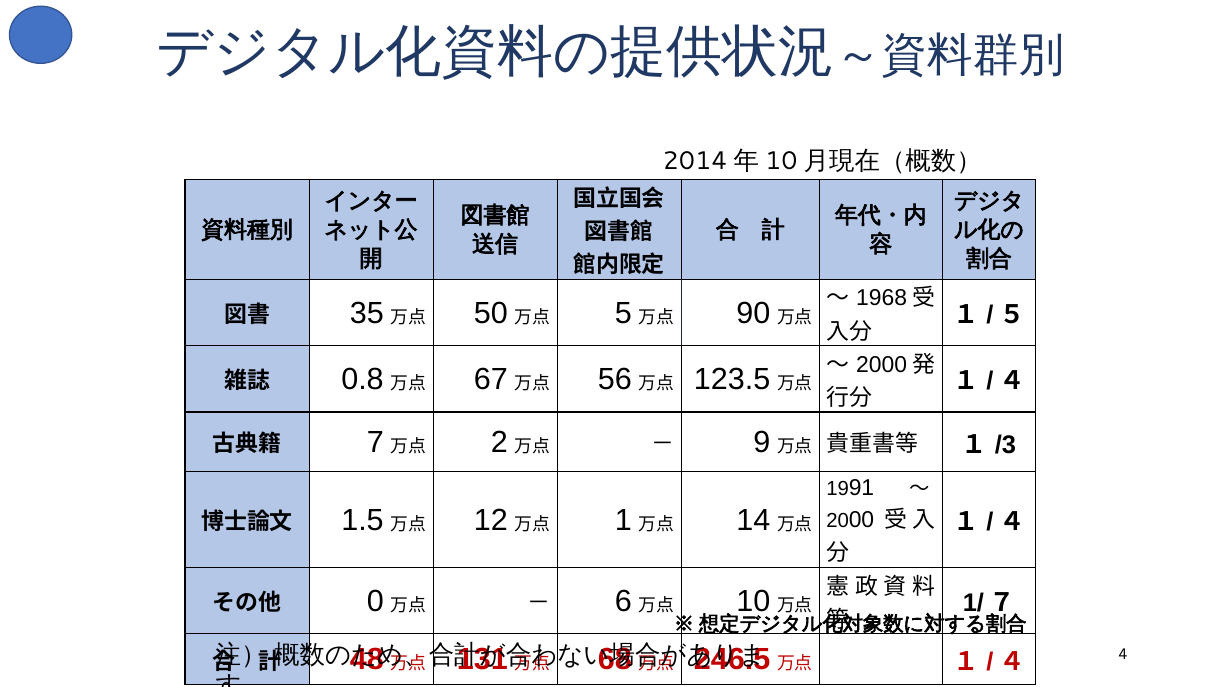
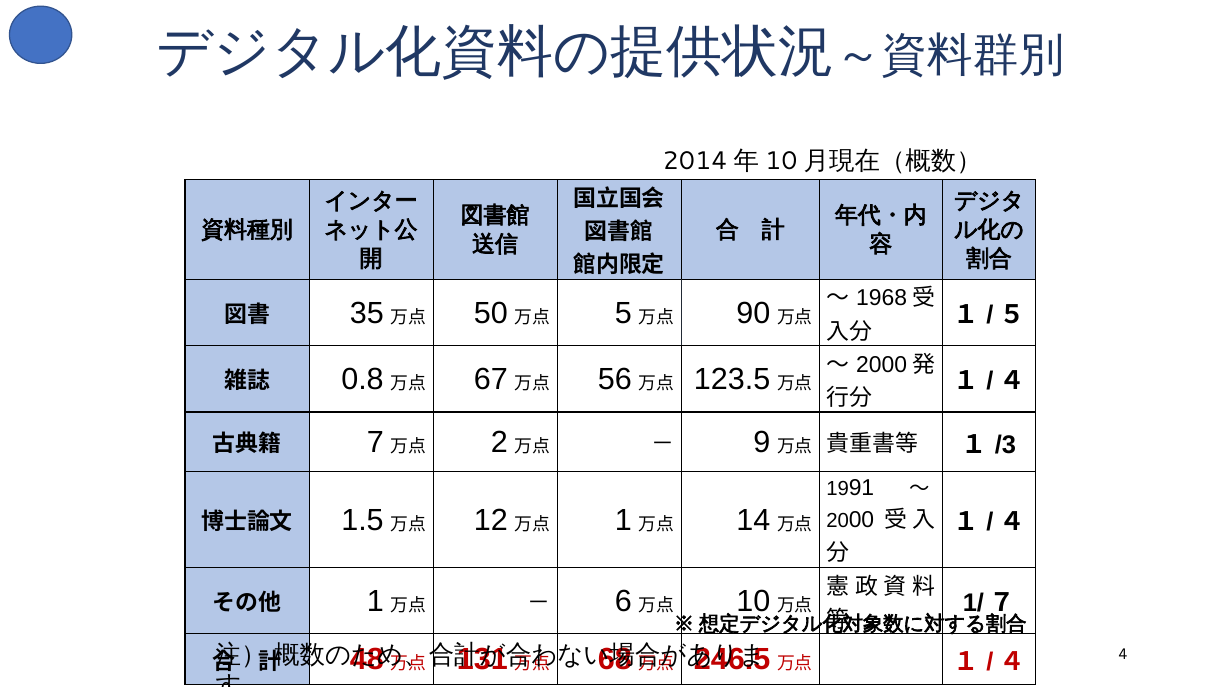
0: 0 -> 1 (375, 601)
